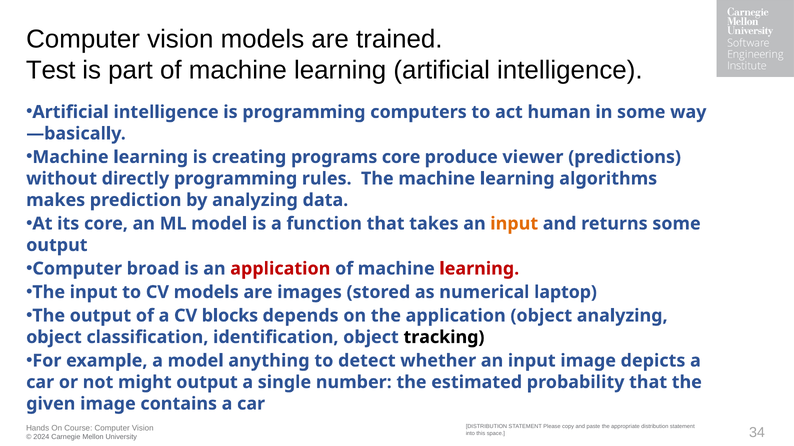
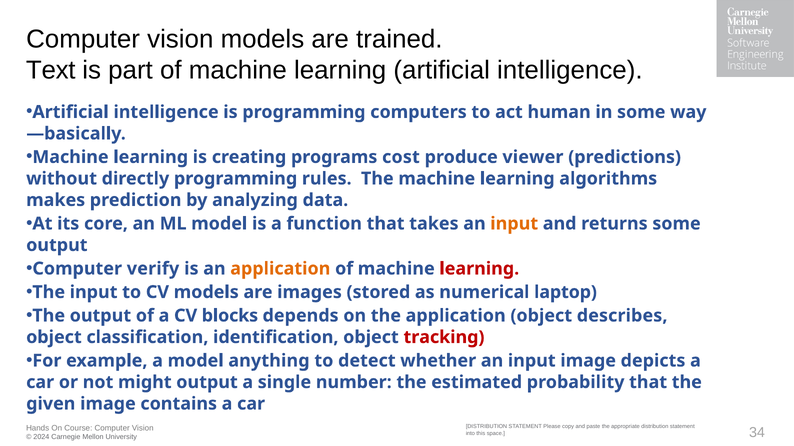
Test: Test -> Text (51, 70)
programs core: core -> cost (401, 157)
broad: broad -> verify (153, 269)
application colour: red -> orange (280, 269)
object analyzing: analyzing -> describes (622, 316)
tracking colour: black -> red (444, 338)
